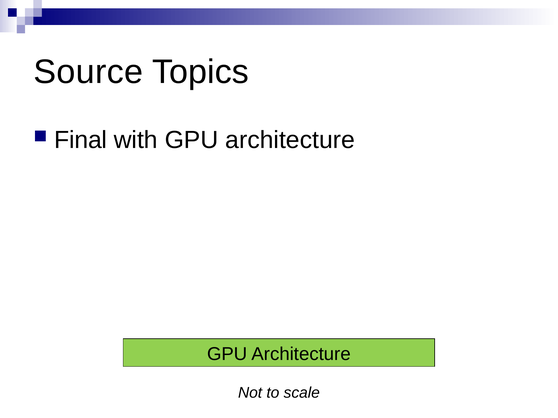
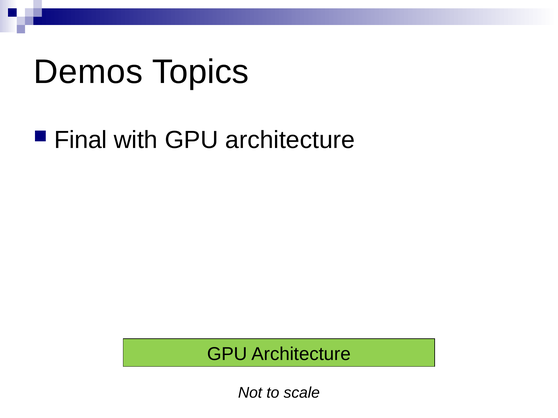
Source: Source -> Demos (88, 72)
